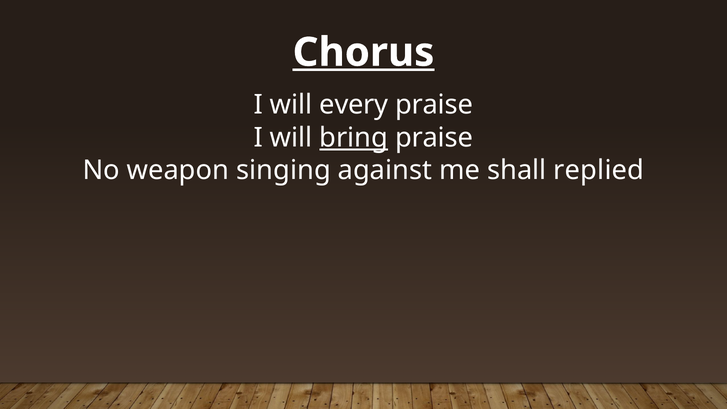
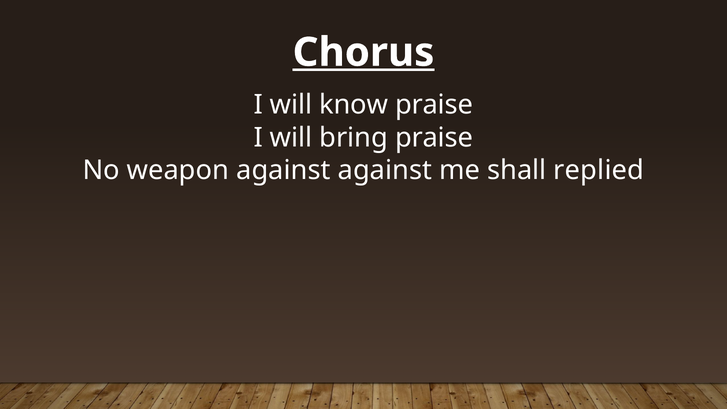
every: every -> know (354, 105)
bring underline: present -> none (354, 138)
weapon singing: singing -> against (283, 170)
